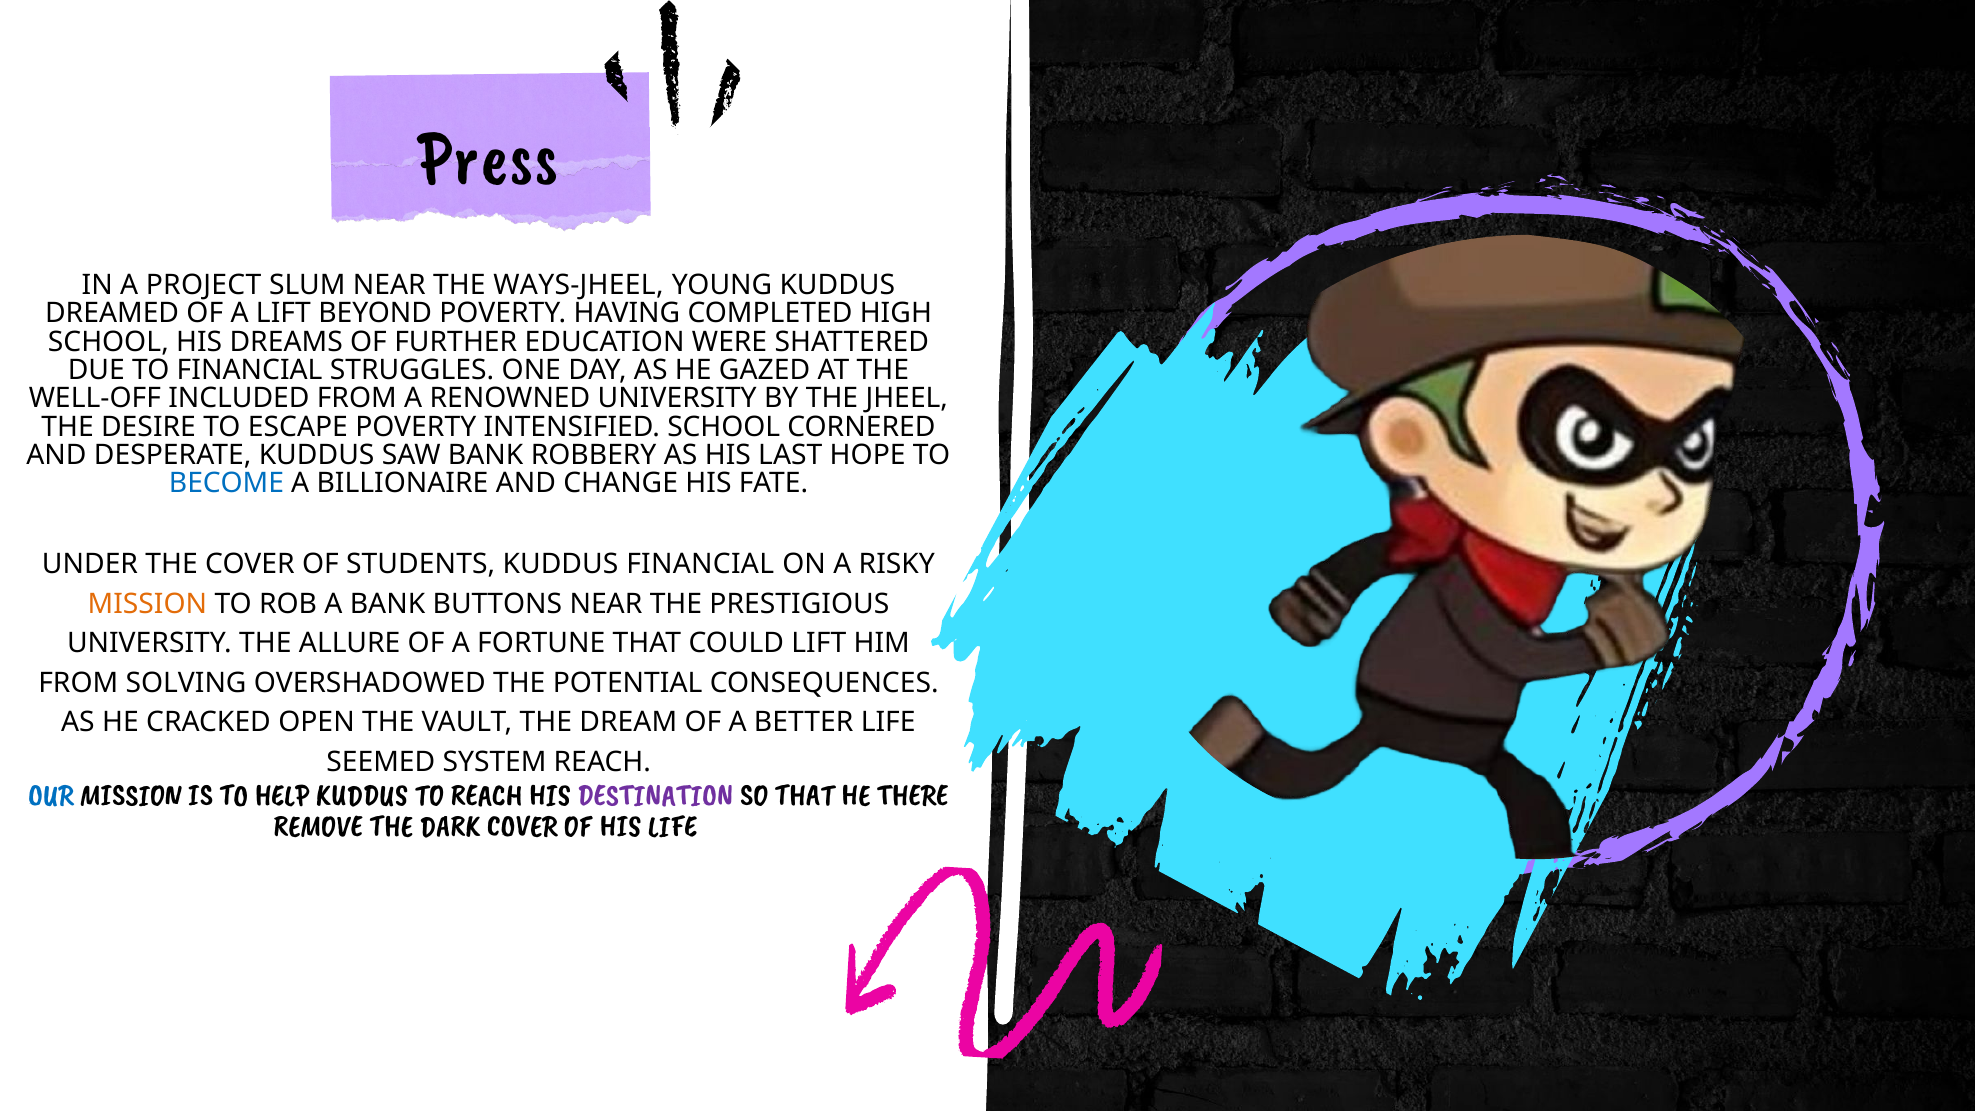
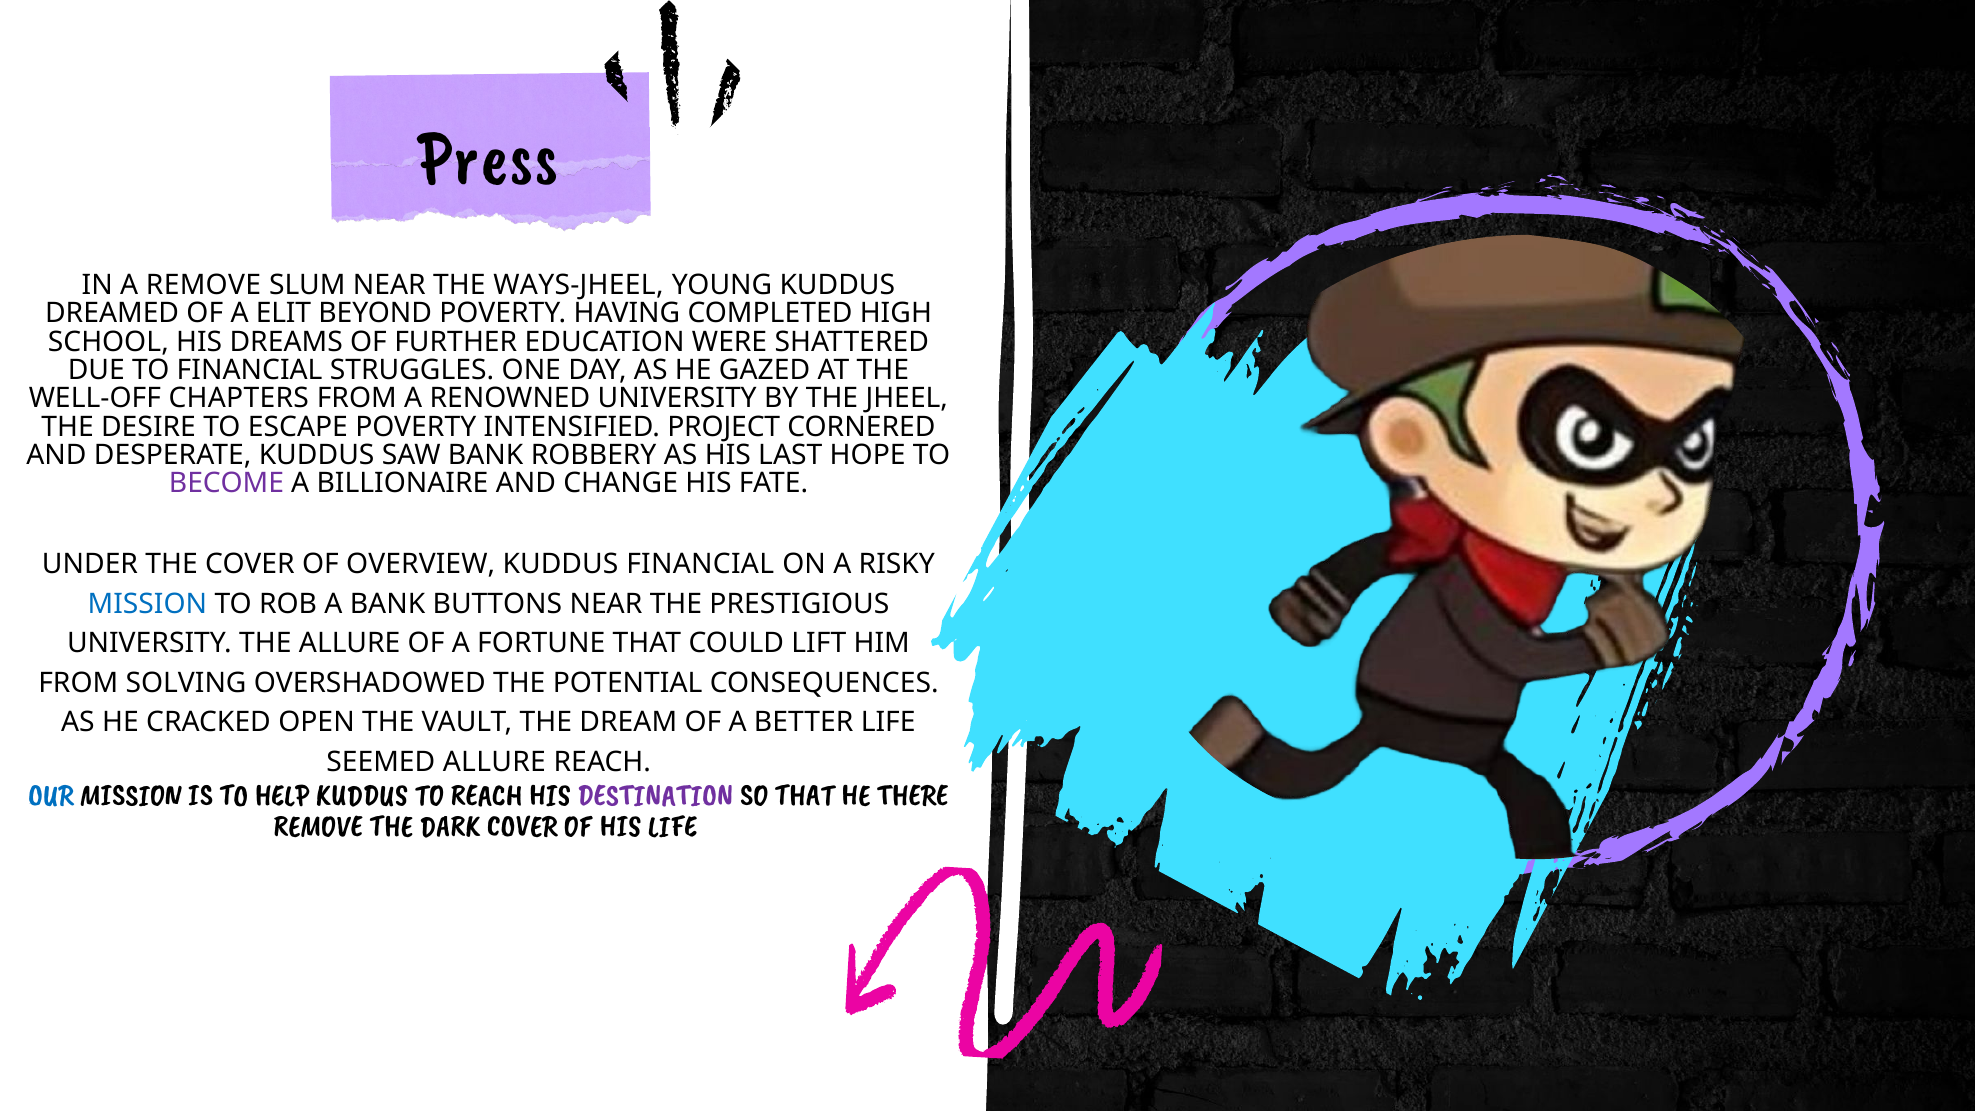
A PROJECT: PROJECT -> REMOVE (203, 285)
A LIFT: LIFT -> ELIT (283, 314)
INCLUDED: INCLUDED -> CHAPTERS (239, 398)
INTENSIFIED SCHOOL: SCHOOL -> PROJECT (724, 427)
BECOME colour: blue -> purple (226, 483)
STUDENTS: STUDENTS -> OVERVIEW (421, 564)
MISSION colour: orange -> blue (147, 604)
SEEMED SYSTEM: SYSTEM -> ALLURE (494, 762)
